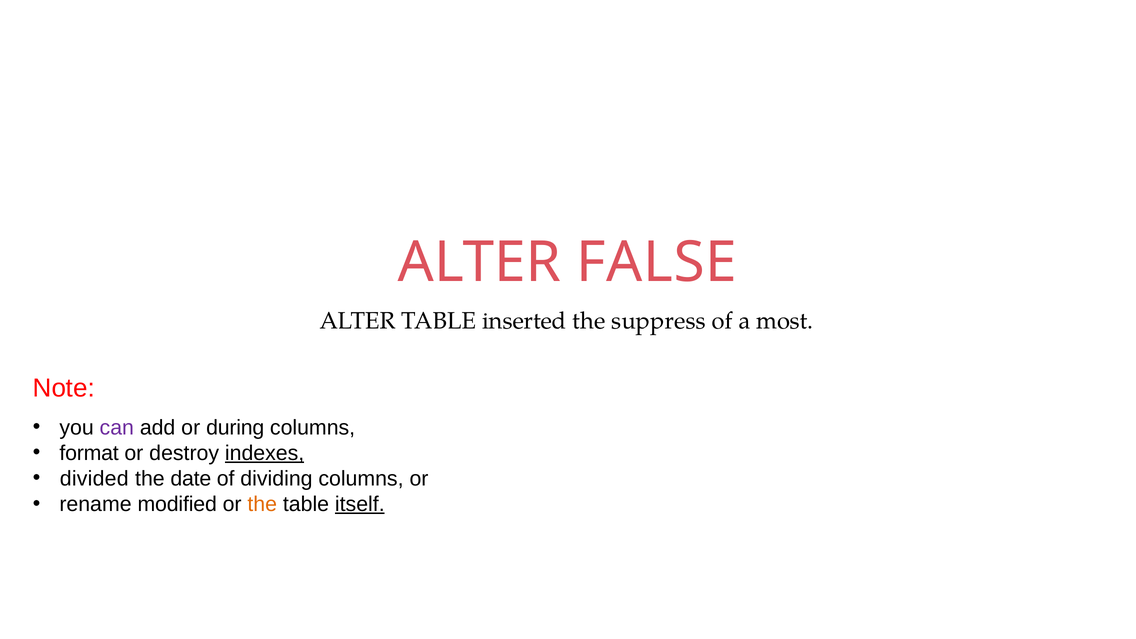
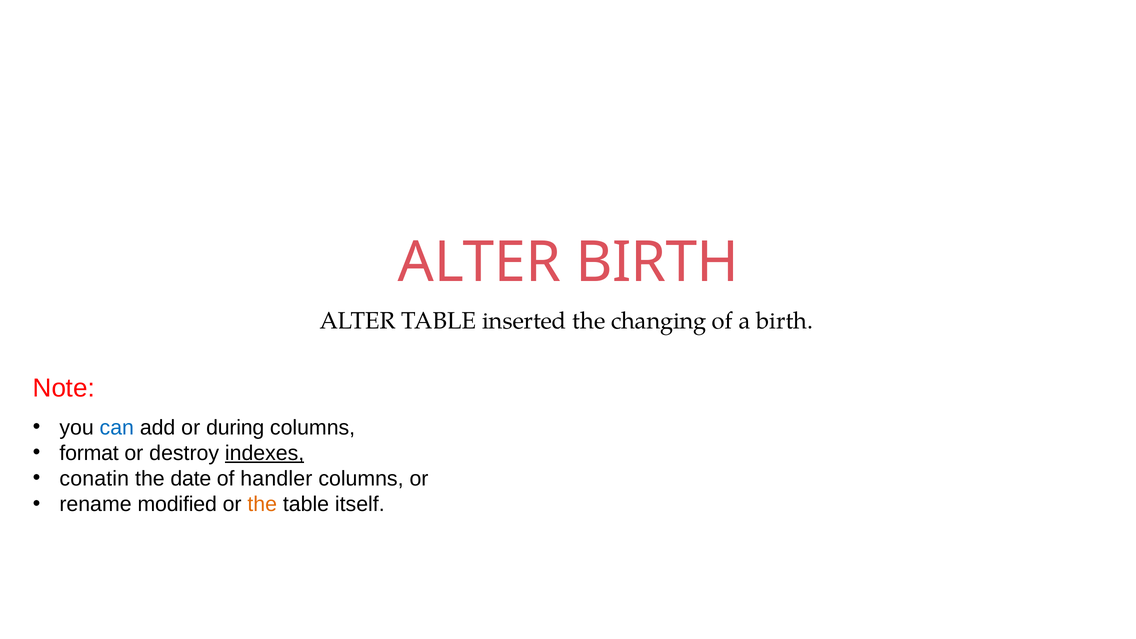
ALTER FALSE: FALSE -> BIRTH (657, 262)
suppress: suppress -> changing (659, 321)
a most: most -> birth (785, 321)
can colour: purple -> blue (117, 427)
divided: divided -> conatin (94, 479)
dividing: dividing -> handler (276, 479)
itself underline: present -> none (360, 504)
